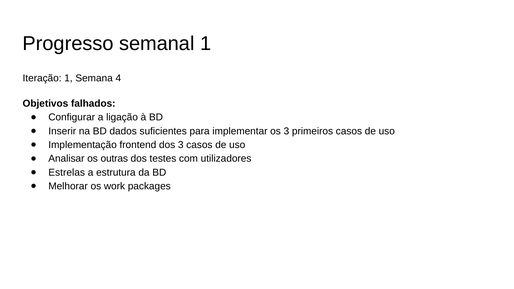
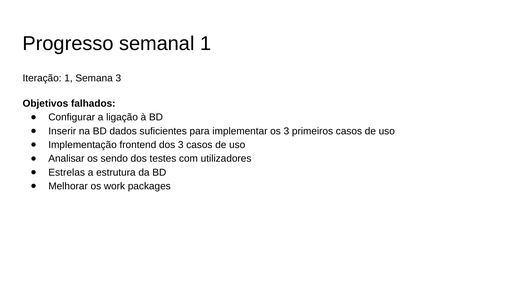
Semana 4: 4 -> 3 (118, 78)
outras: outras -> sendo (114, 159)
